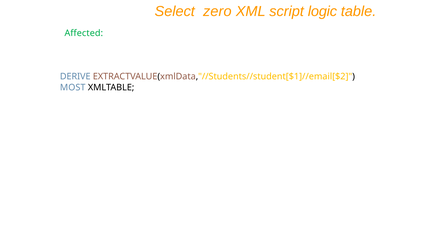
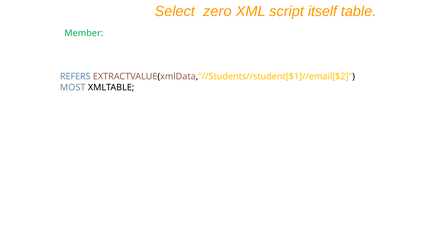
logic: logic -> itself (322, 11)
Affected: Affected -> Member (84, 33)
DERIVE: DERIVE -> REFERS (75, 77)
